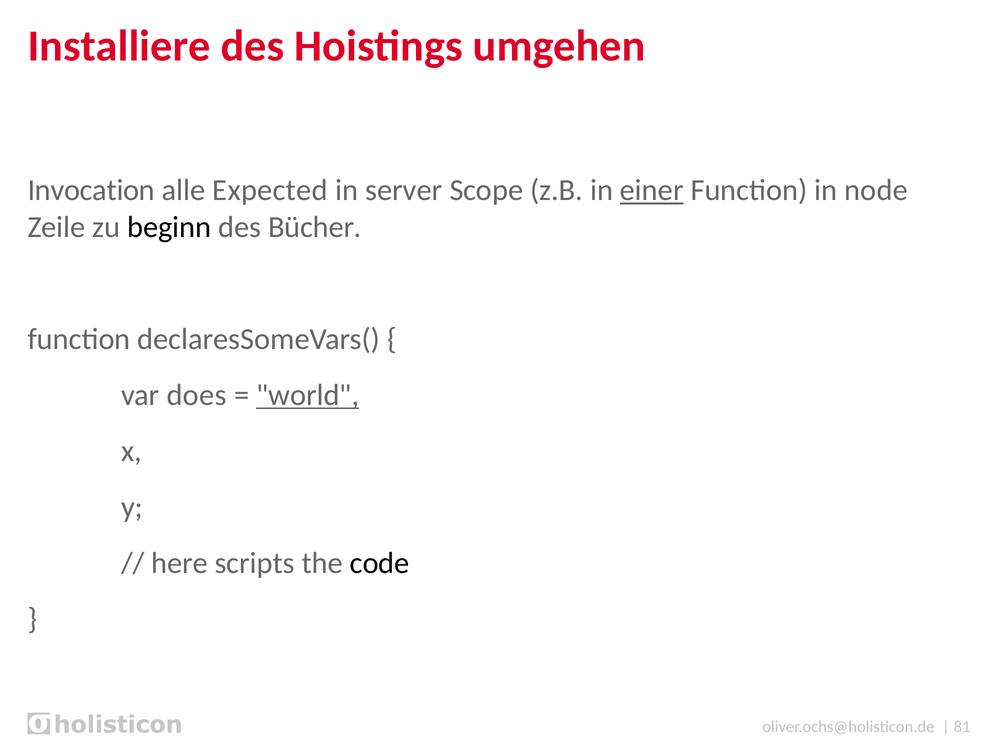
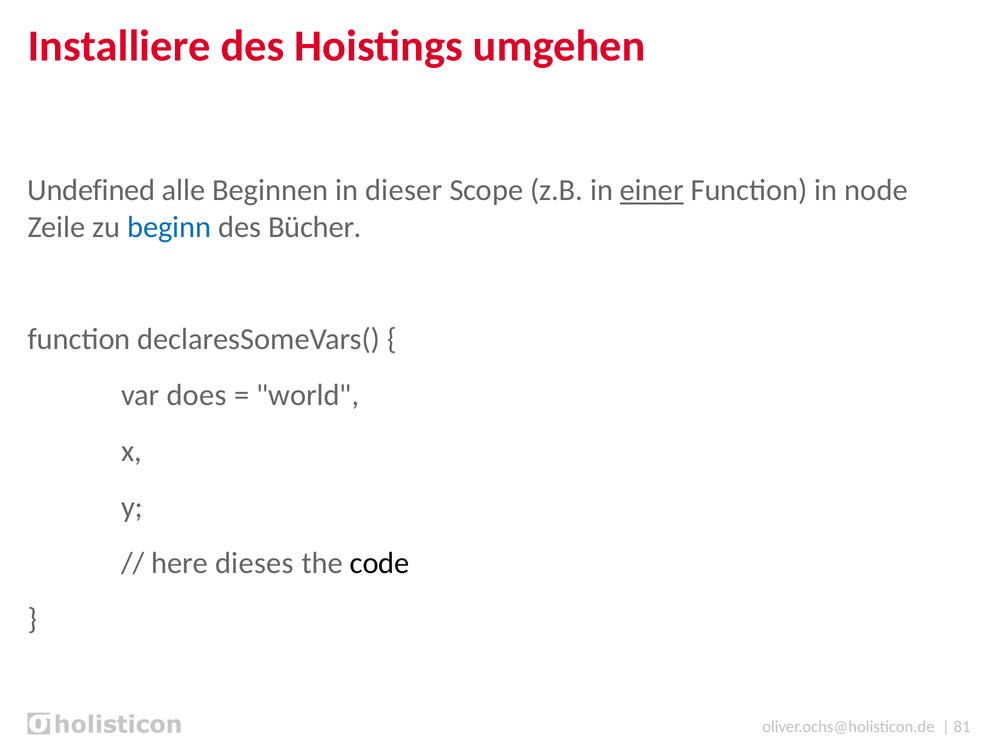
Invocation: Invocation -> Undefined (91, 190)
Expected: Expected -> Beginnen (270, 190)
server: server -> dieser (404, 190)
beginn colour: black -> blue (169, 227)
world underline: present -> none (308, 395)
scripts: scripts -> dieses (254, 563)
